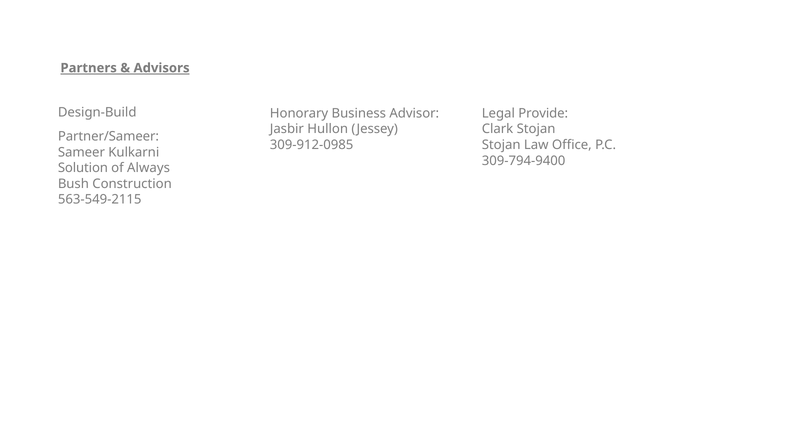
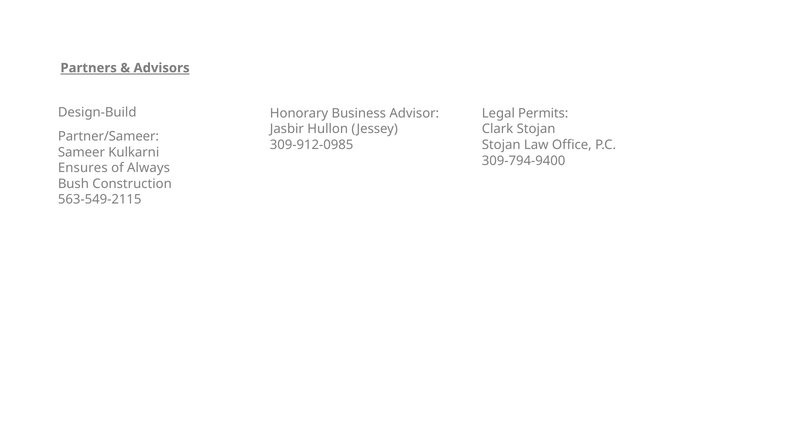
Provide: Provide -> Permits (543, 113)
Solution: Solution -> Ensures (83, 168)
